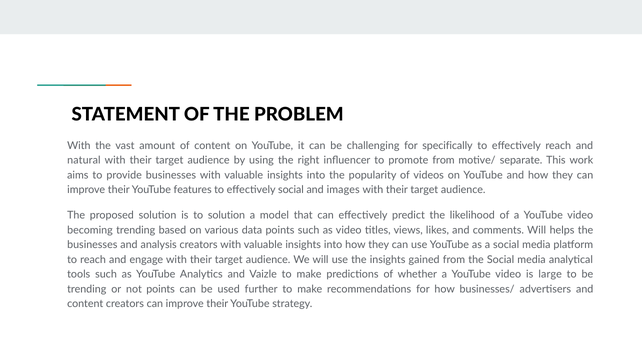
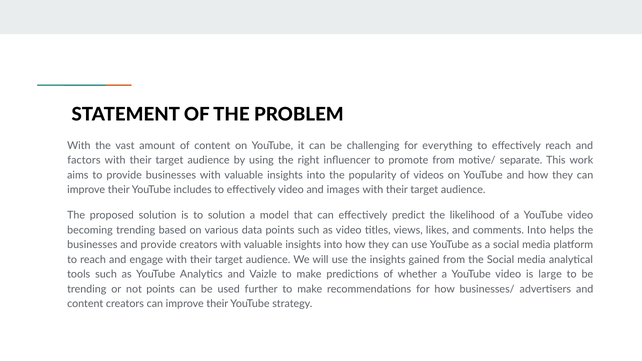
specifically: specifically -> everything (447, 146)
natural: natural -> factors (84, 160)
features: features -> includes (193, 190)
effectively social: social -> video (291, 190)
comments Will: Will -> Into (537, 230)
and analysis: analysis -> provide (159, 245)
